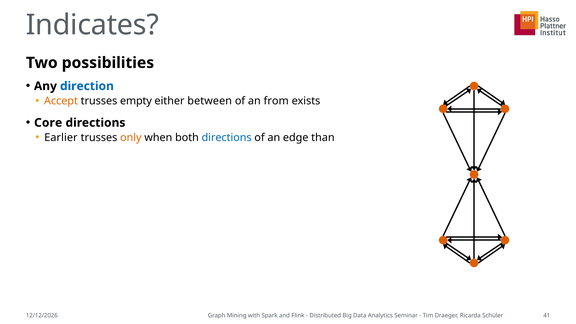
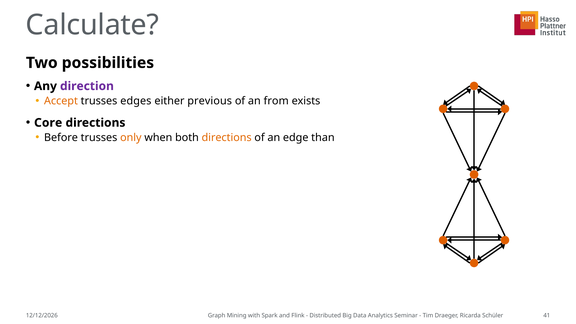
Indicates: Indicates -> Calculate (92, 25)
direction colour: blue -> purple (87, 86)
empty: empty -> edges (136, 101)
between: between -> previous (210, 101)
Earlier: Earlier -> Before (61, 137)
directions colour: blue -> orange (227, 137)
